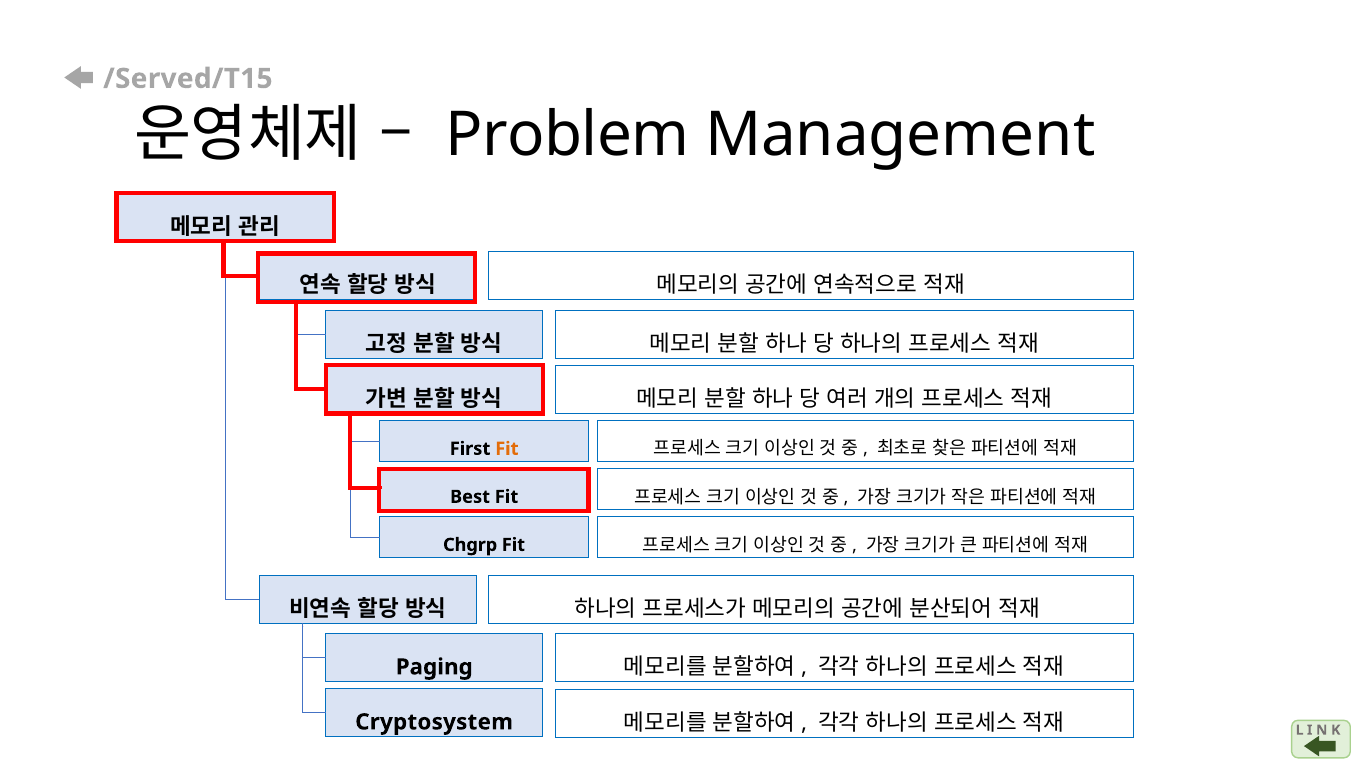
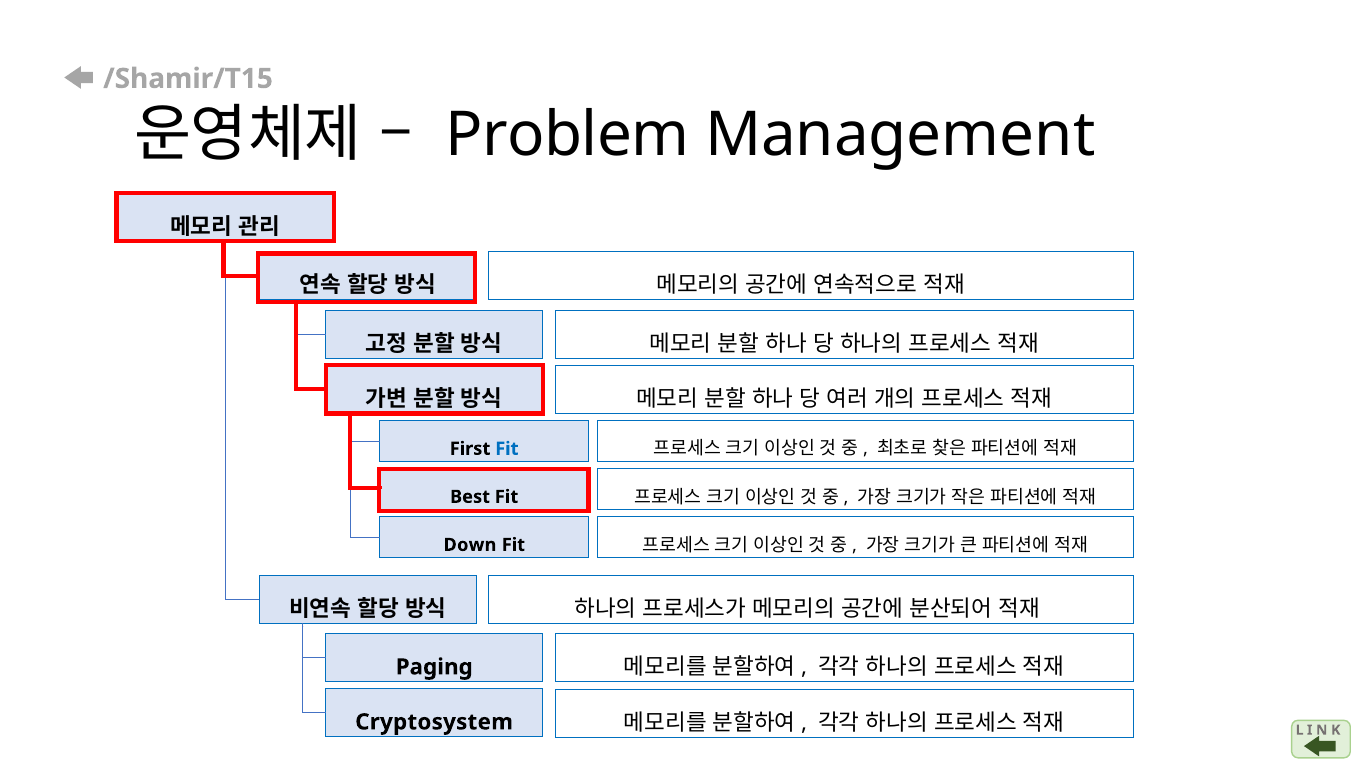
/Served/T15: /Served/T15 -> /Shamir/T15 (188, 79)
Fit colour: orange -> blue (507, 449)
Chgrp: Chgrp -> Down (470, 545)
